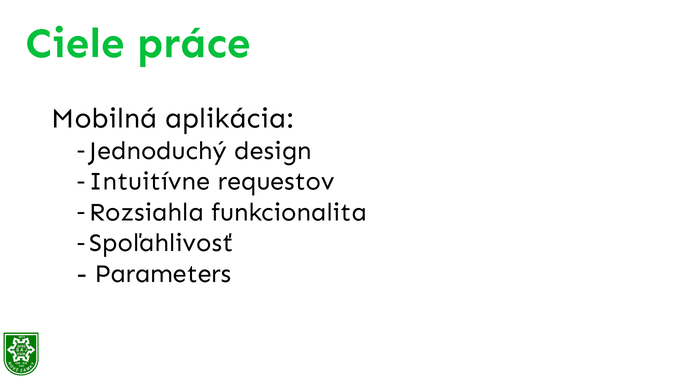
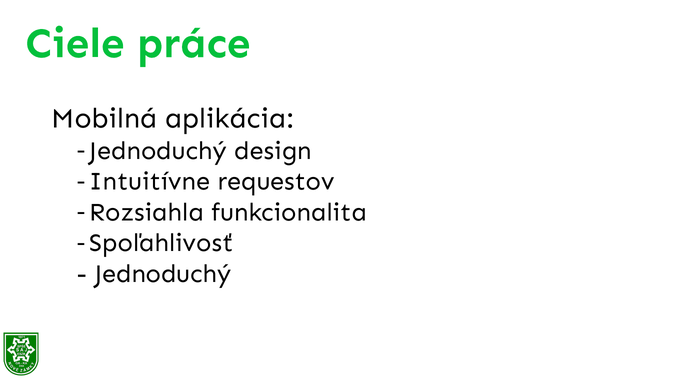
Parameters: Parameters -> Jednoduchý (163, 274)
